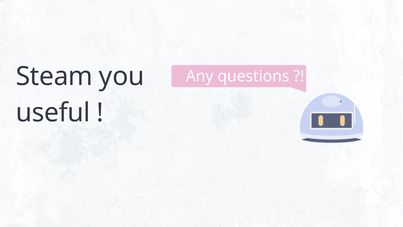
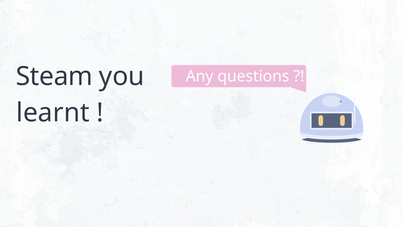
useful: useful -> learnt (53, 113)
